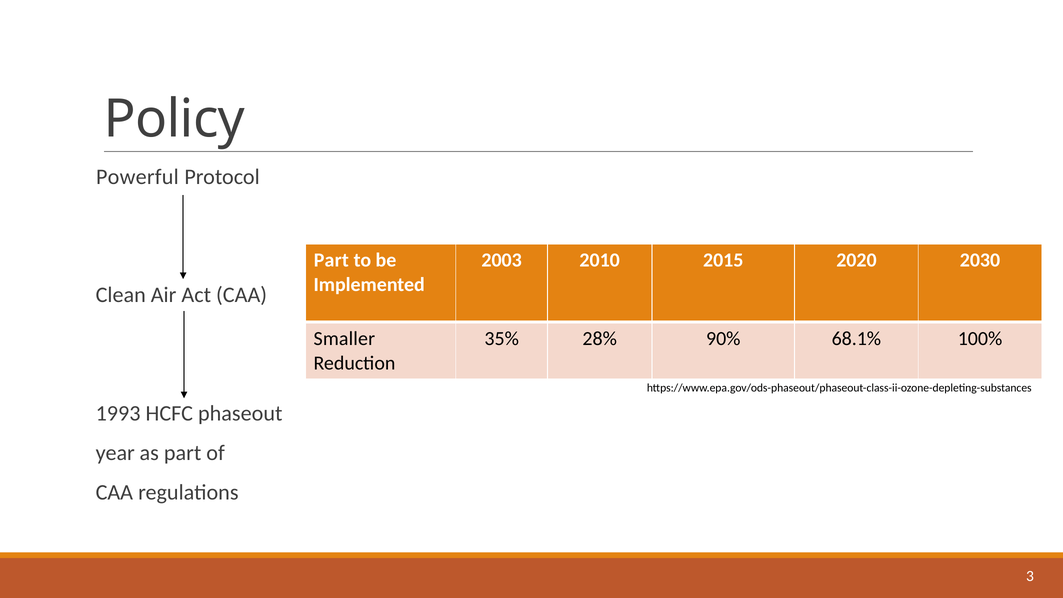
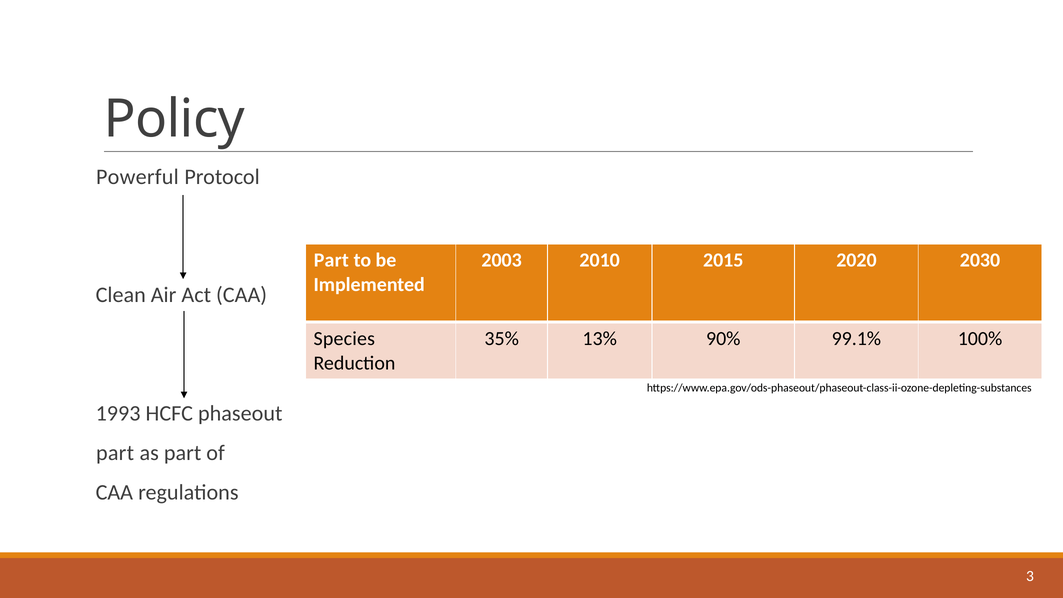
Smaller: Smaller -> Species (344, 339)
28%: 28% -> 13% (600, 339)
68.1%: 68.1% -> 99.1% (856, 339)
year: year -> part (115, 453)
